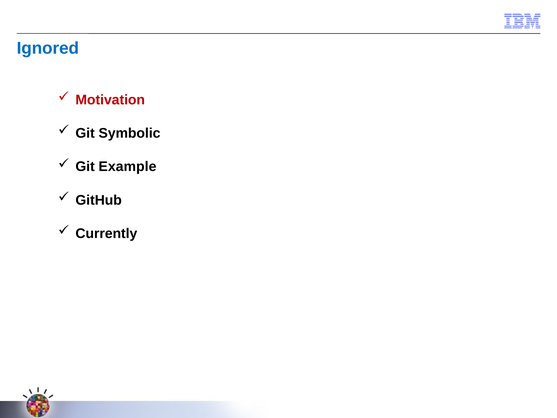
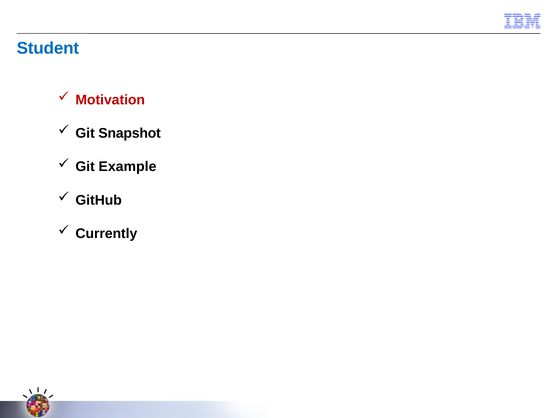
Ignored: Ignored -> Student (48, 48)
Symbolic: Symbolic -> Snapshot (130, 133)
